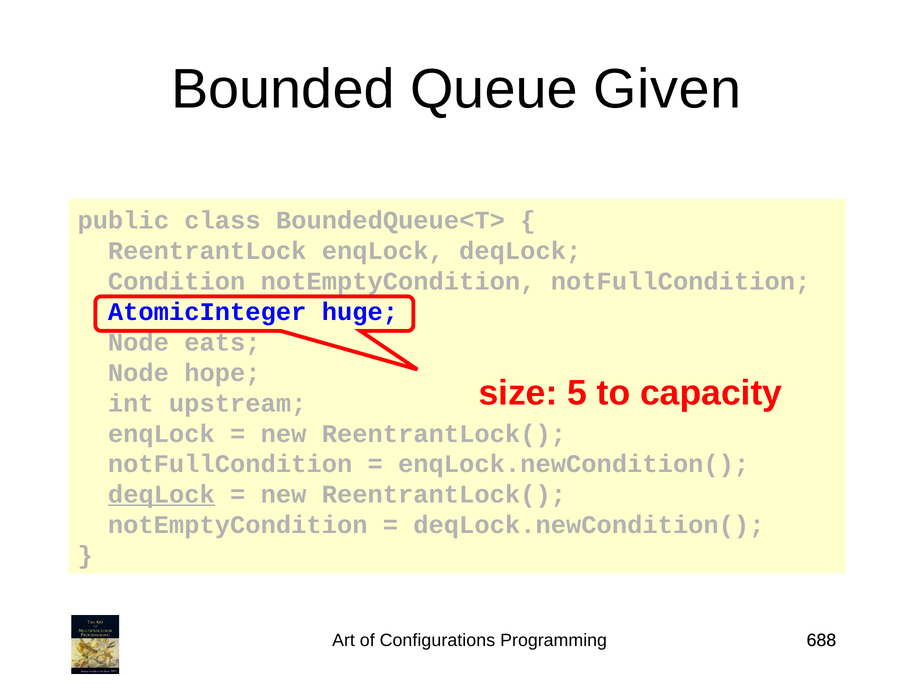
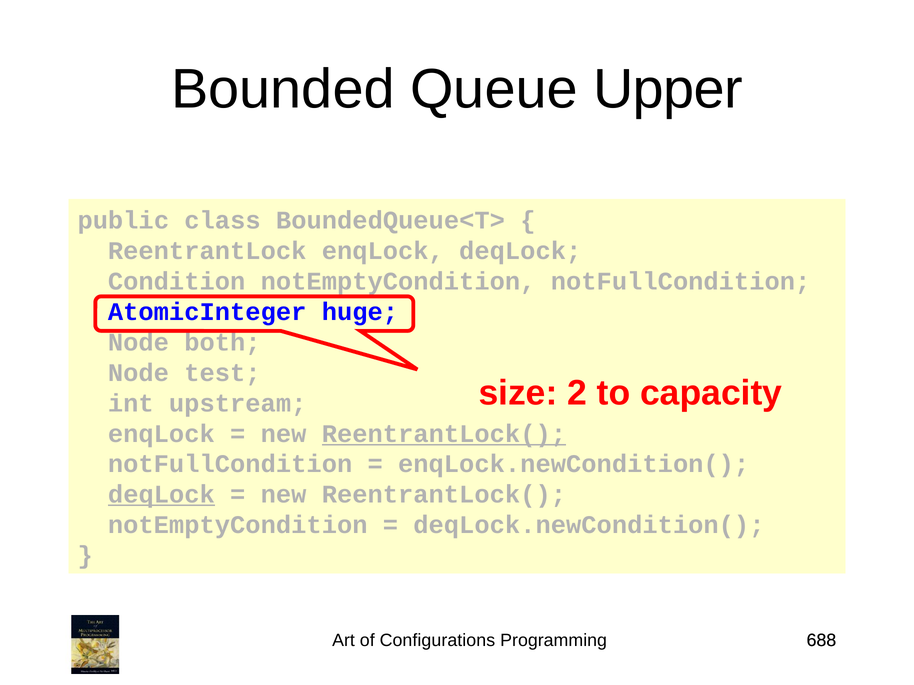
Given: Given -> Upper (668, 90)
eats: eats -> both (222, 343)
hope: hope -> test (222, 373)
5: 5 -> 2 (577, 393)
ReentrantLock( underline: none -> present (444, 434)
